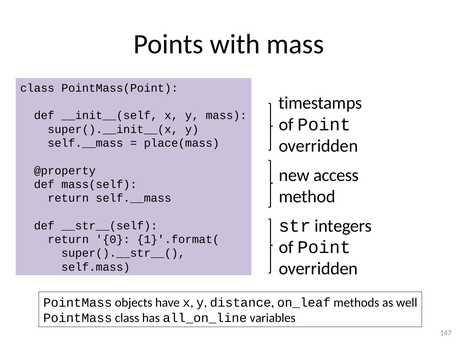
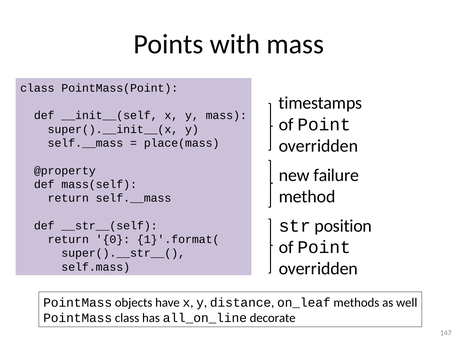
access: access -> failure (336, 175)
integers: integers -> position (343, 226)
variables: variables -> decorate (273, 317)
